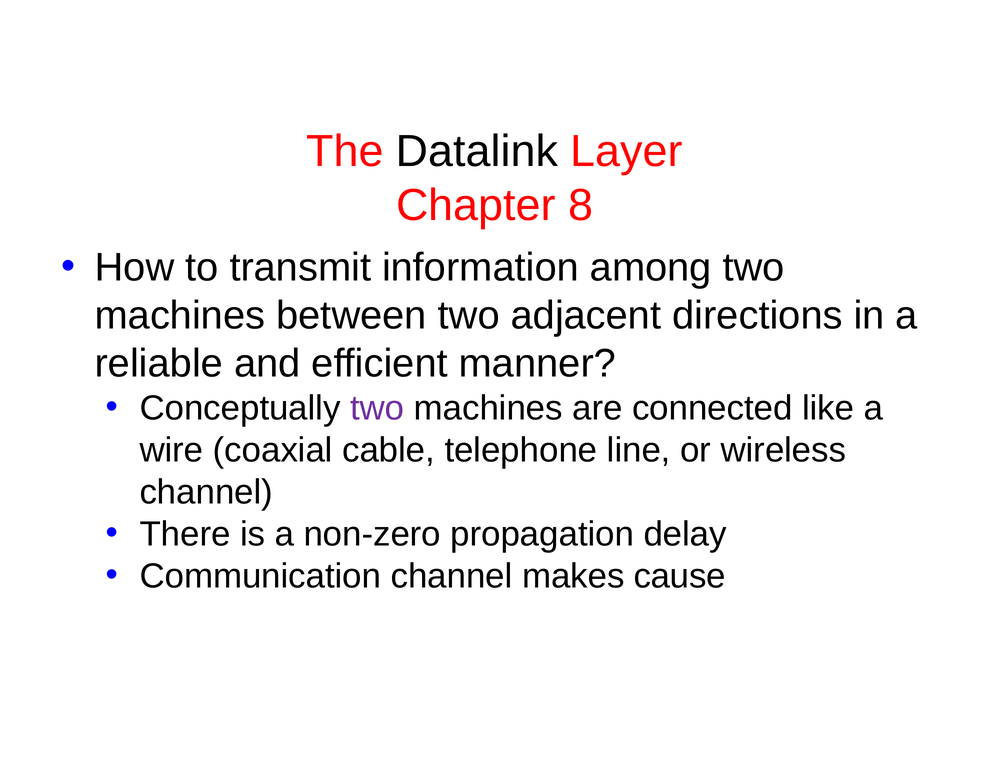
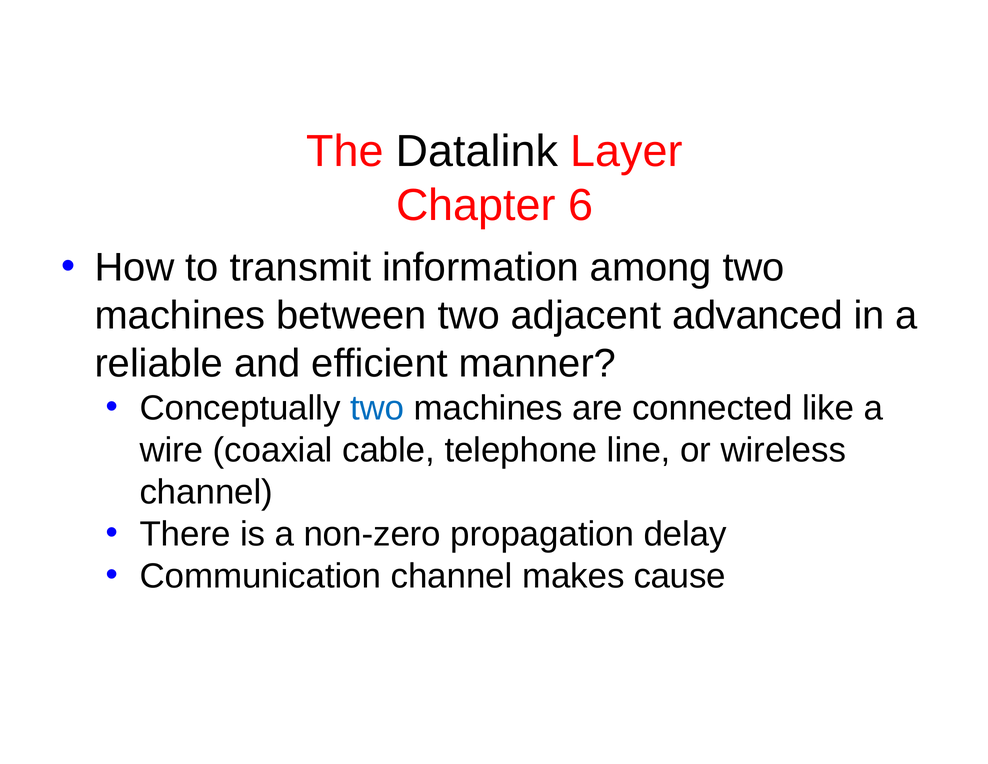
8: 8 -> 6 (580, 205)
directions: directions -> advanced (758, 315)
two colour: purple -> blue (377, 408)
